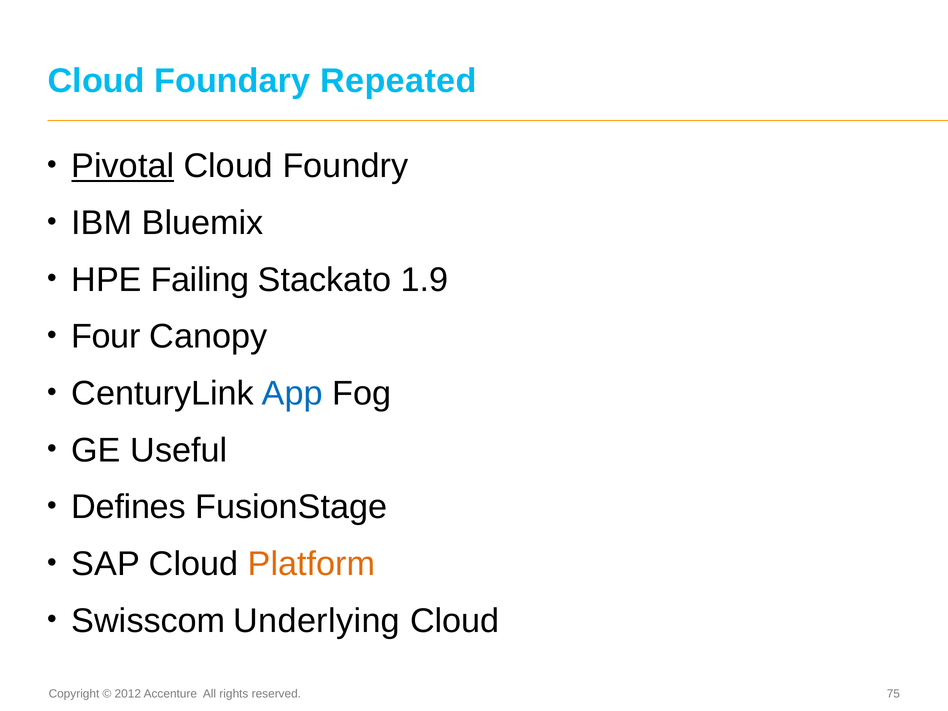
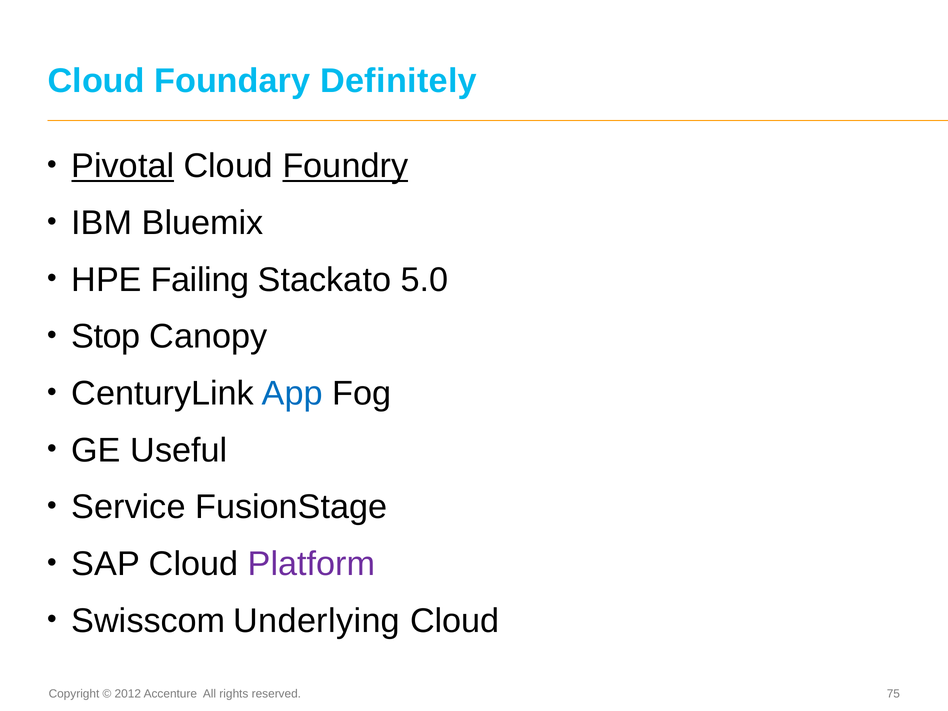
Repeated: Repeated -> Definitely (399, 81)
Foundry underline: none -> present (345, 166)
1.9: 1.9 -> 5.0 (424, 280)
Four: Four -> Stop (106, 337)
Defines: Defines -> Service (129, 507)
Platform colour: orange -> purple (311, 564)
